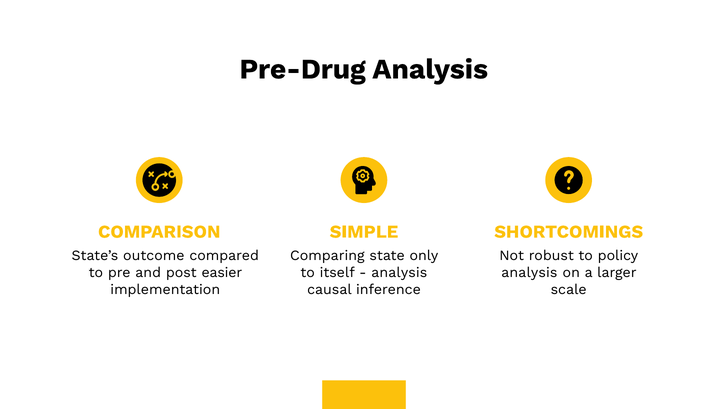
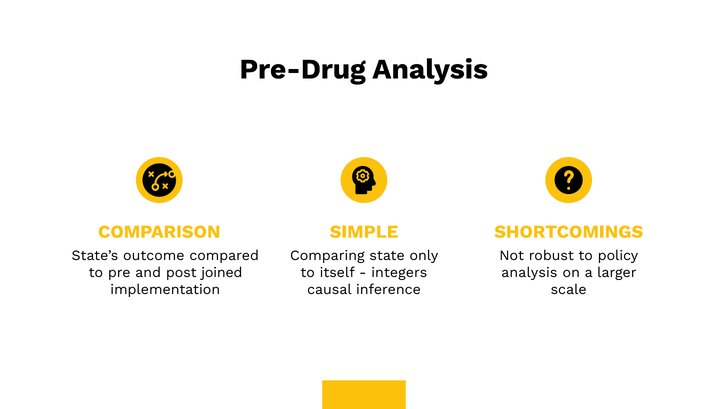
easier: easier -> joined (222, 273)
analysis: analysis -> integers (399, 273)
